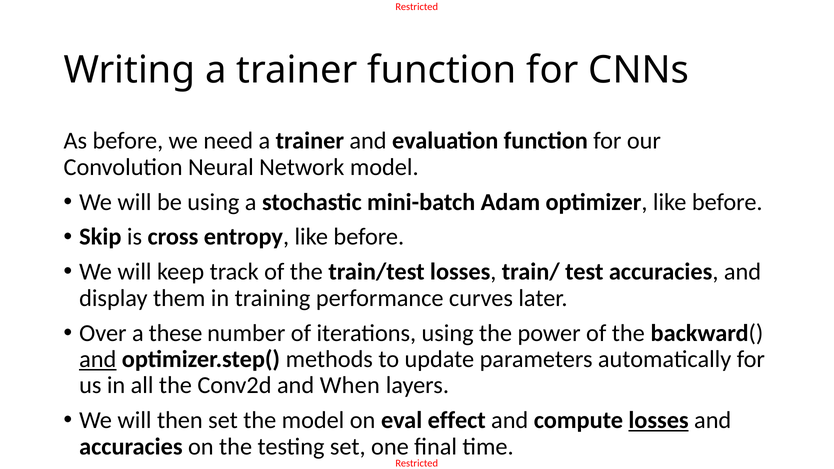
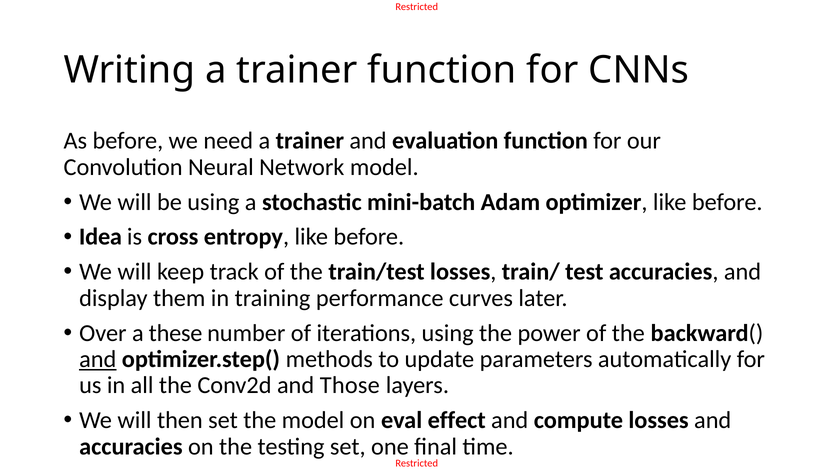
Skip: Skip -> Idea (100, 237)
When: When -> Those (350, 386)
losses underline: present -> none (659, 420)
